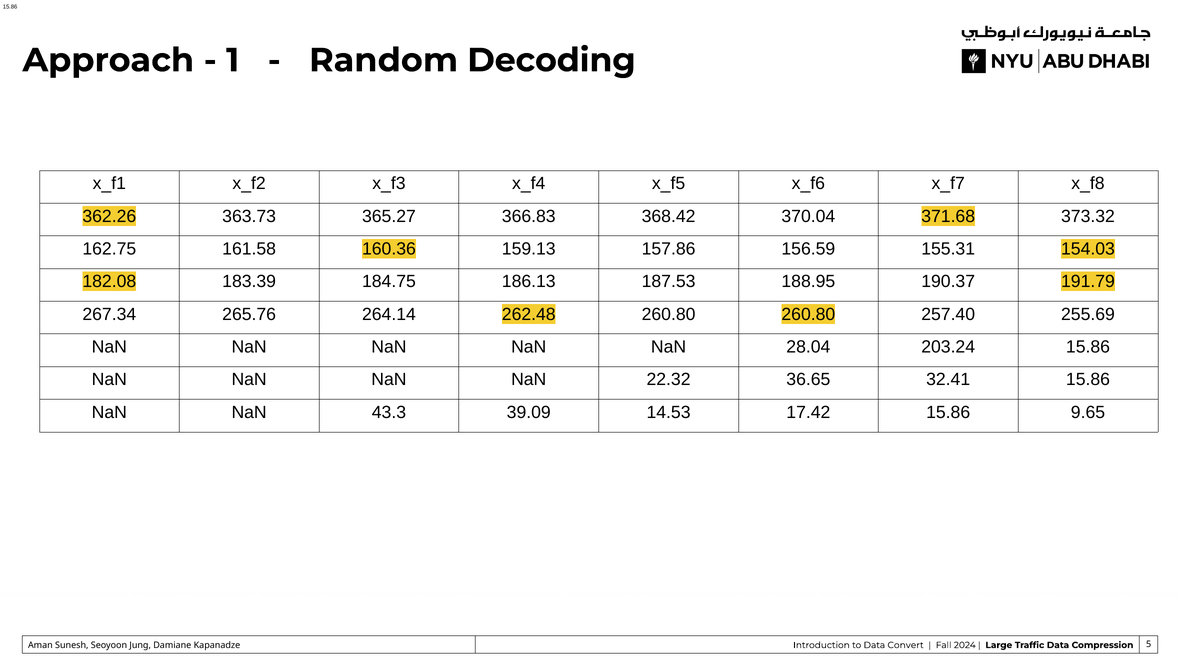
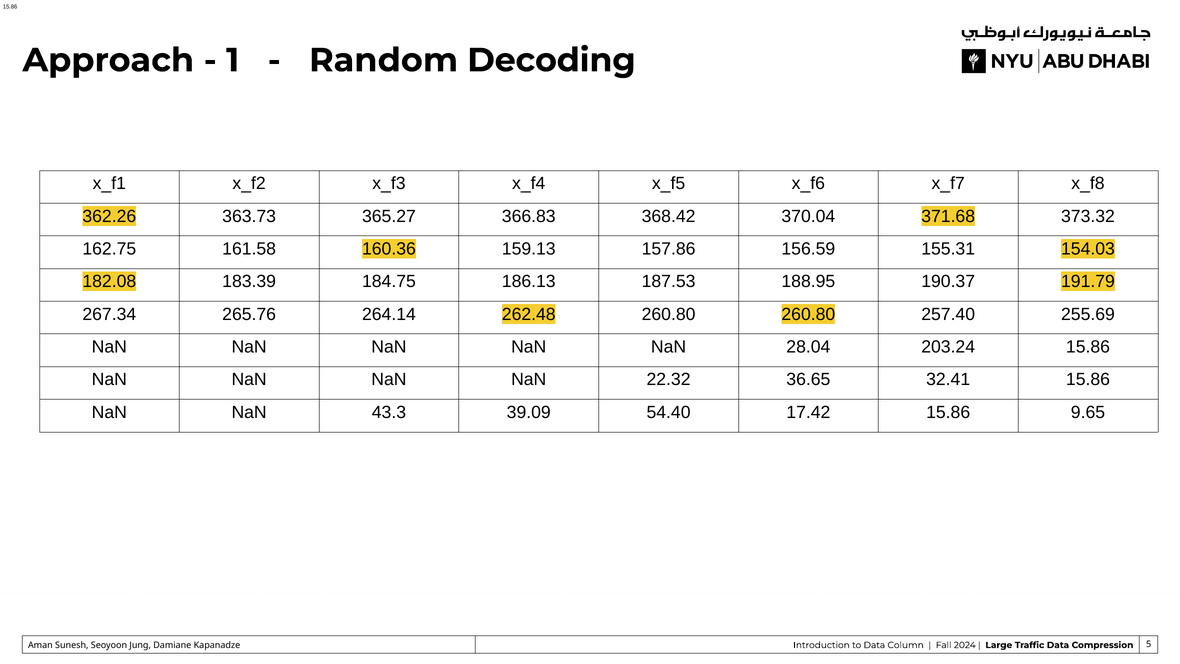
14.53: 14.53 -> 54.40 (669, 412)
Convert: Convert -> Column (906, 645)
